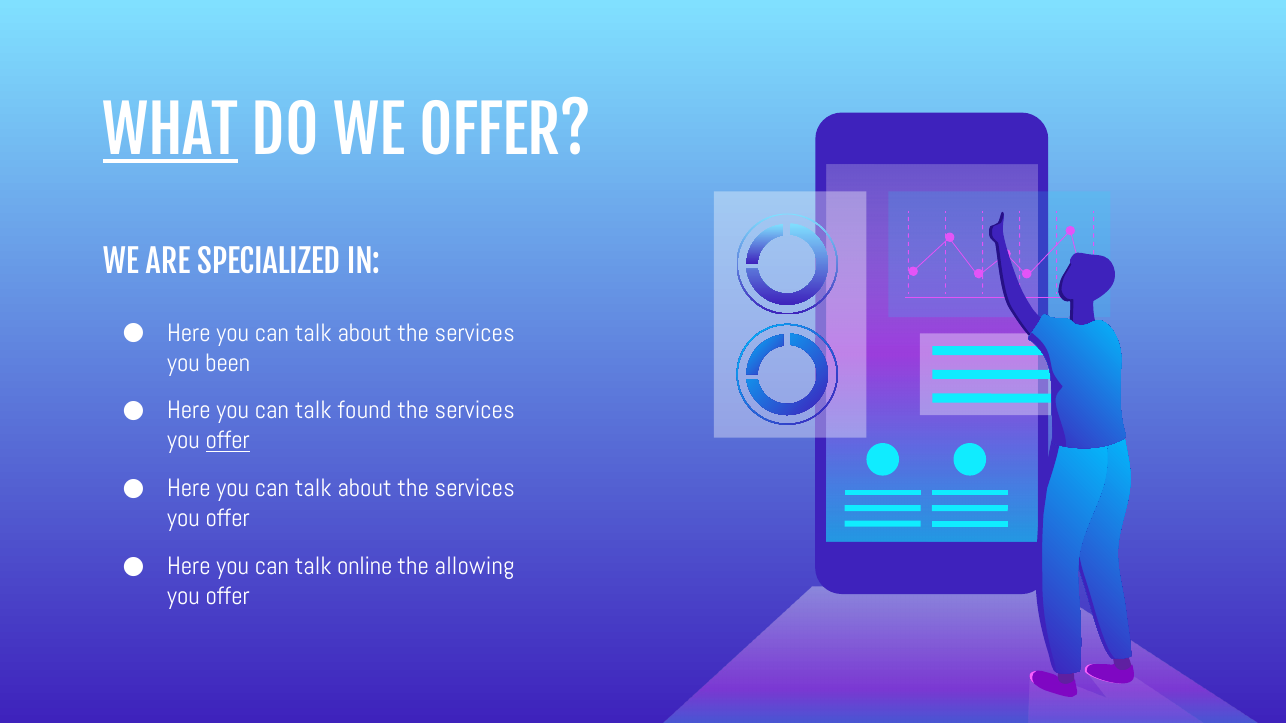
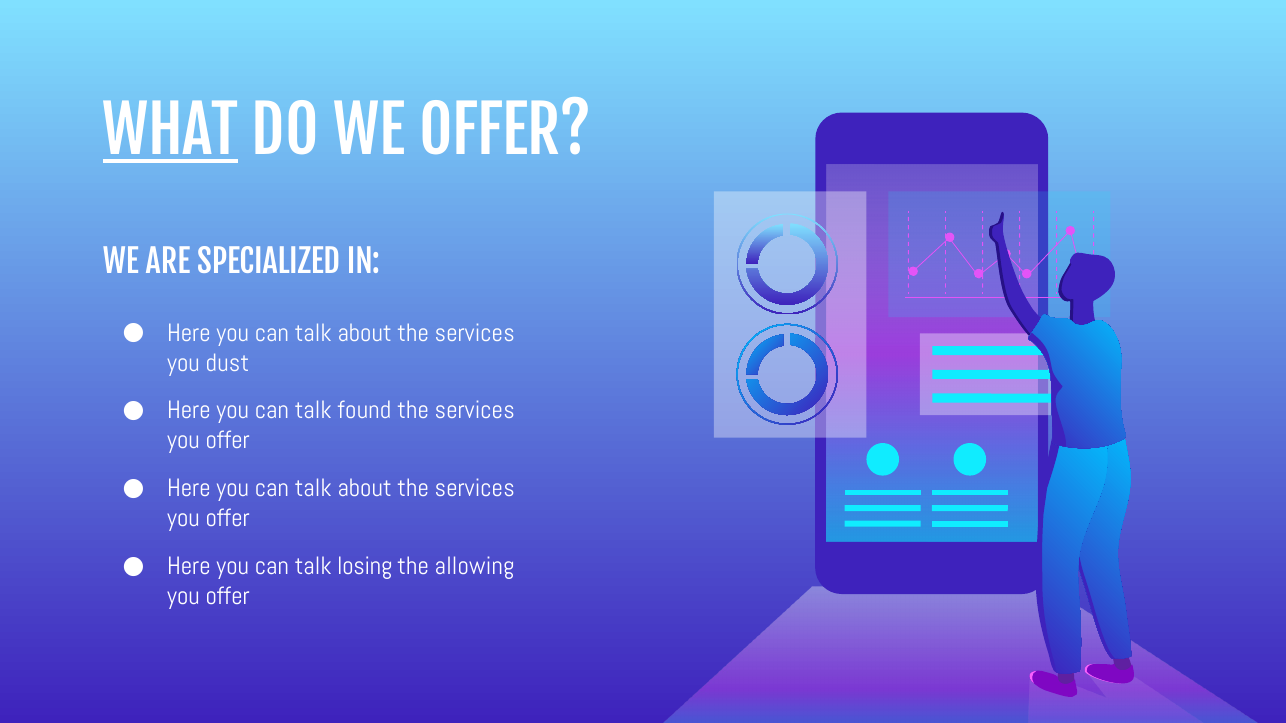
been: been -> dust (228, 363)
offer underline: present -> none (228, 441)
online: online -> losing (365, 567)
